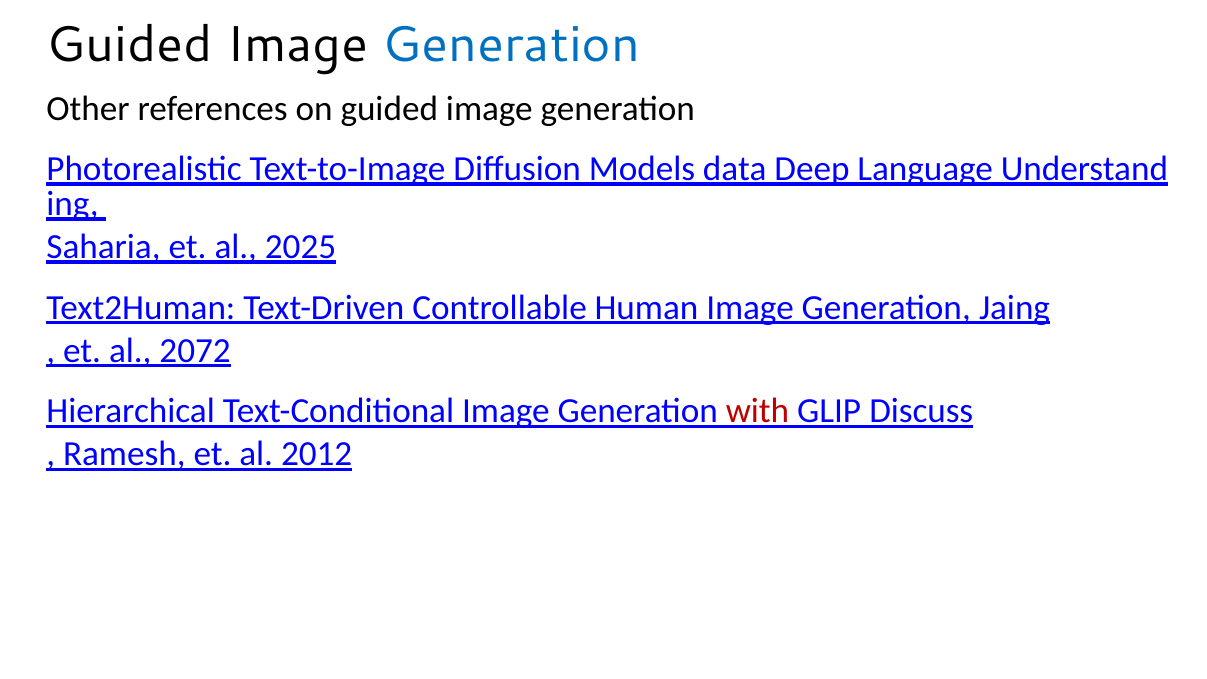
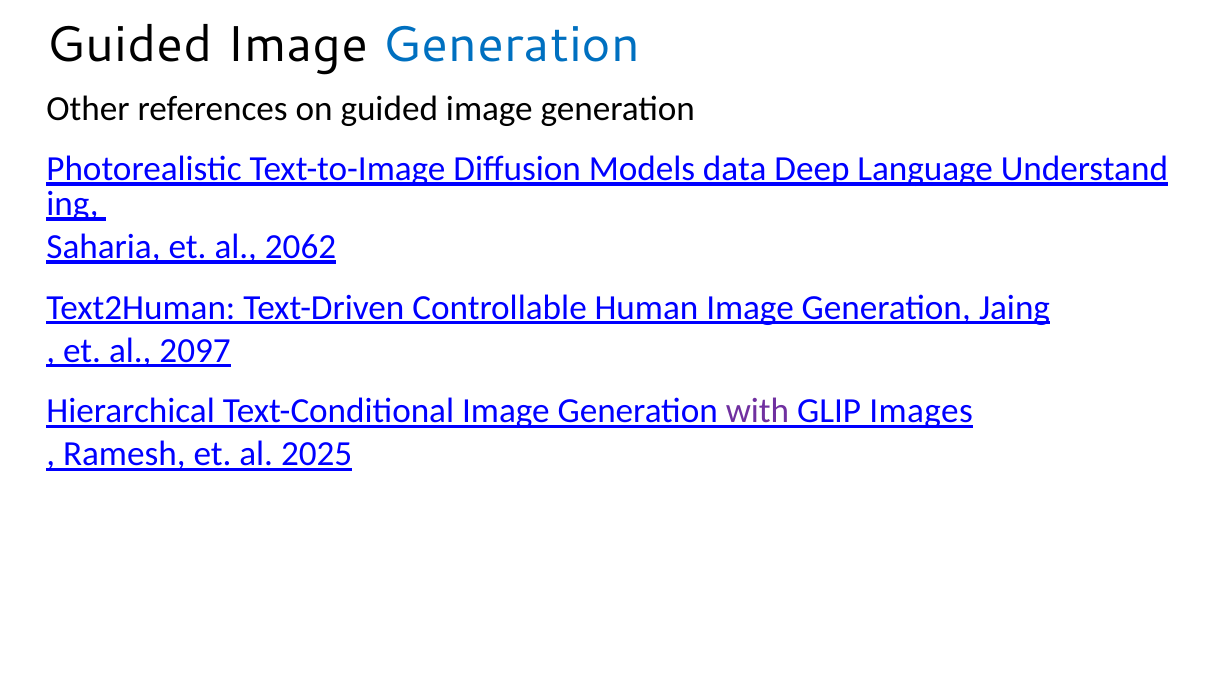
2025: 2025 -> 2062 (301, 247)
2072: 2072 -> 2097 (195, 351)
with colour: red -> purple (757, 411)
Discuss: Discuss -> Images (921, 411)
2012: 2012 -> 2025 (317, 454)
